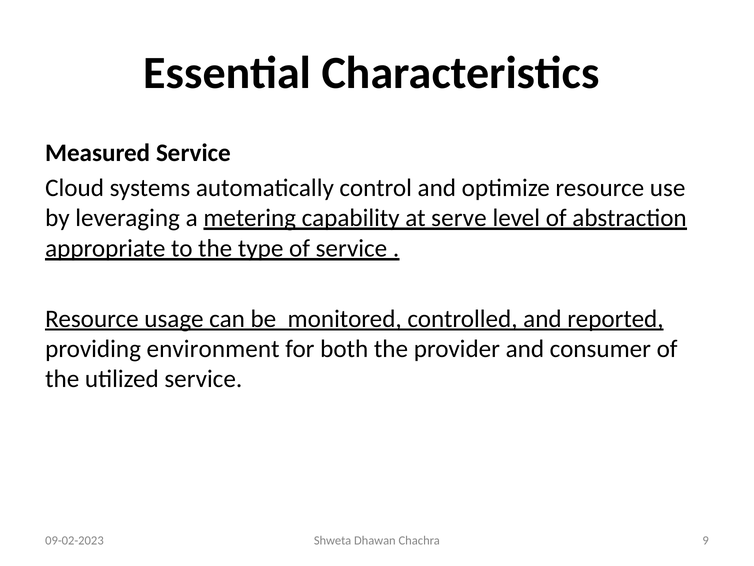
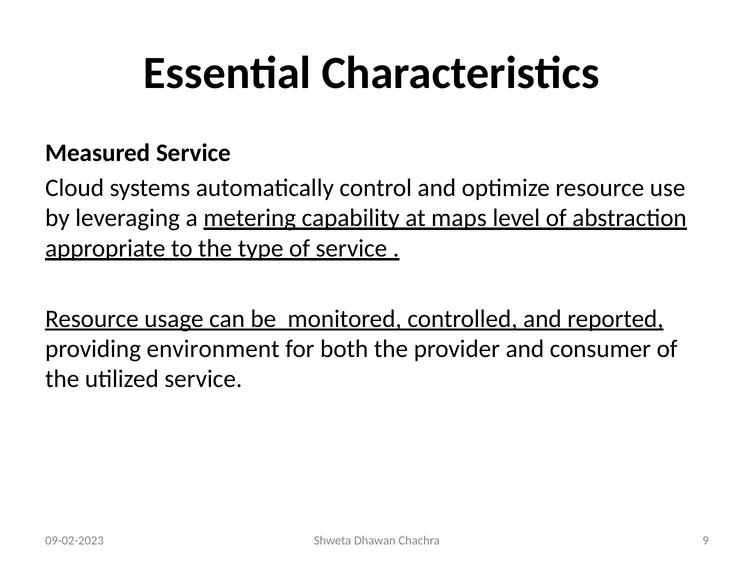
serve: serve -> maps (459, 218)
